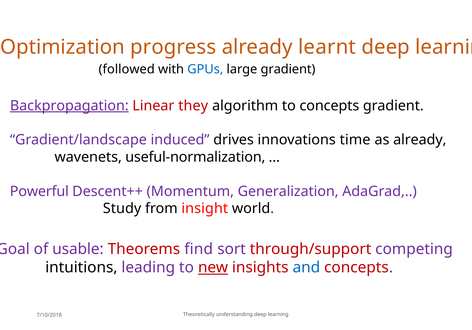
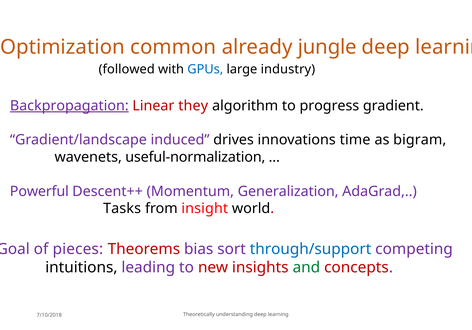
progress: progress -> common (173, 47)
learnt: learnt -> jungle (327, 47)
large gradient: gradient -> industry (288, 69)
to concepts: concepts -> progress (329, 106)
as already: already -> bigram (420, 140)
Study: Study -> Tasks (122, 209)
usable: usable -> pieces (78, 249)
find: find -> bias (199, 249)
through/support colour: red -> blue (311, 249)
new underline: present -> none (213, 268)
and colour: blue -> green (306, 268)
